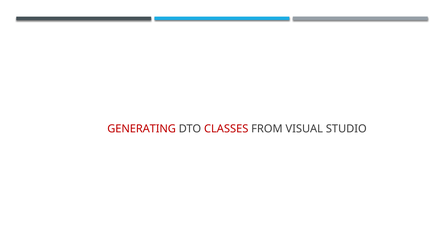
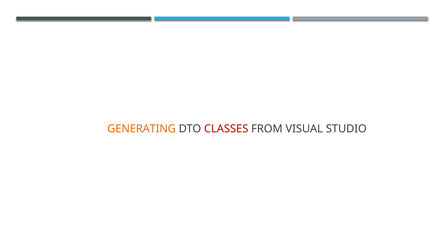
GENERATING colour: red -> orange (142, 129)
